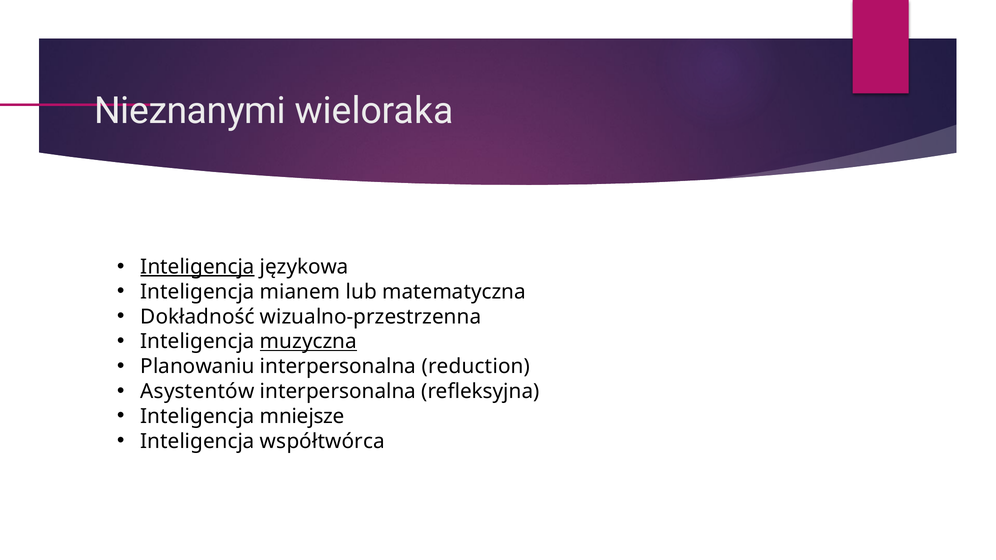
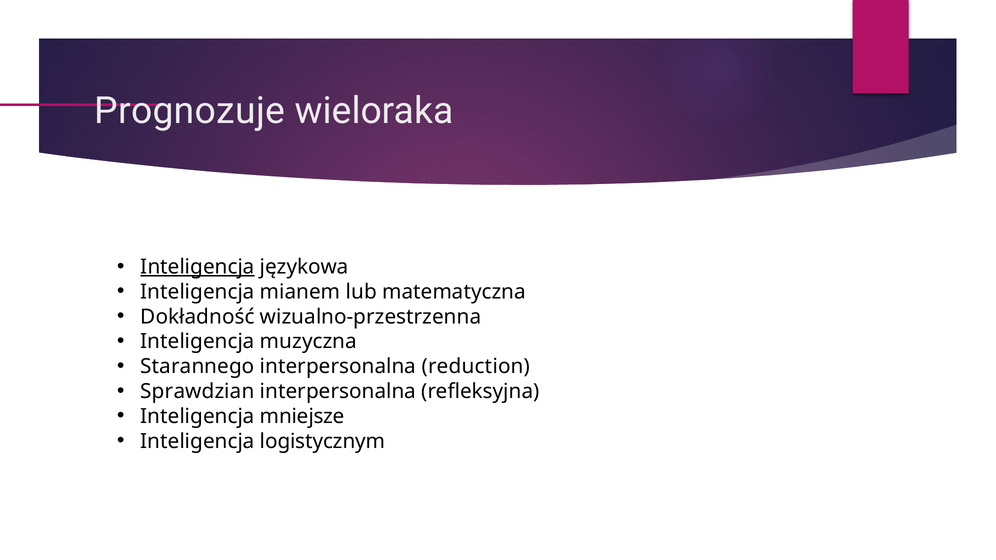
Nieznanymi: Nieznanymi -> Prognozuje (190, 111)
muzyczna underline: present -> none (308, 342)
Planowaniu: Planowaniu -> Starannego (197, 367)
Asystentów: Asystentów -> Sprawdzian (197, 392)
współtwórca: współtwórca -> logistycznym (323, 441)
